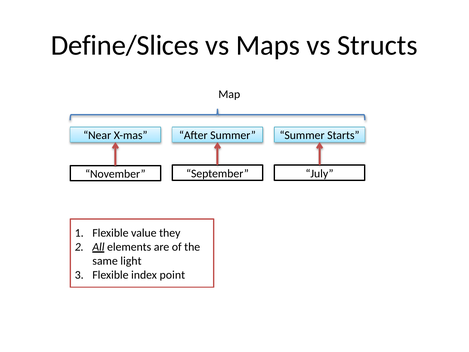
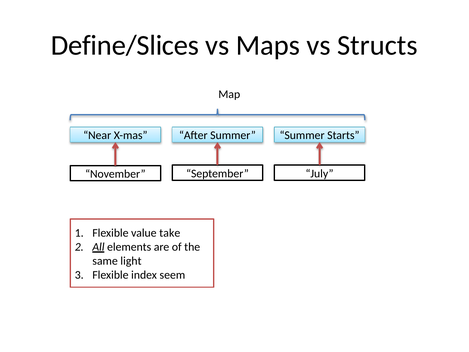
they: they -> take (170, 233)
point: point -> seem (172, 275)
